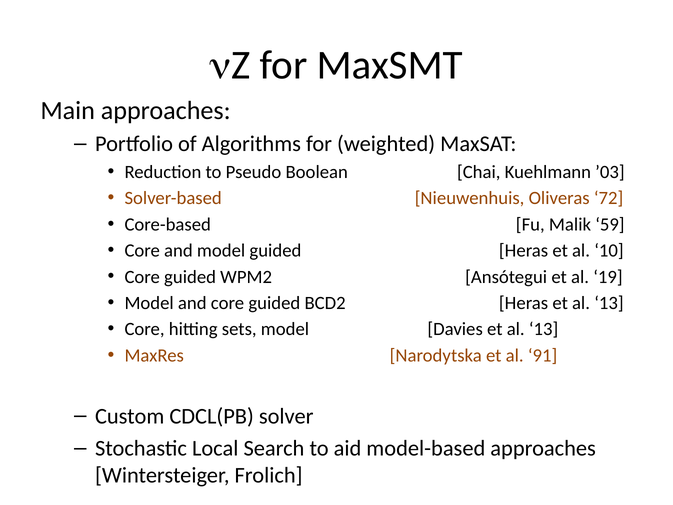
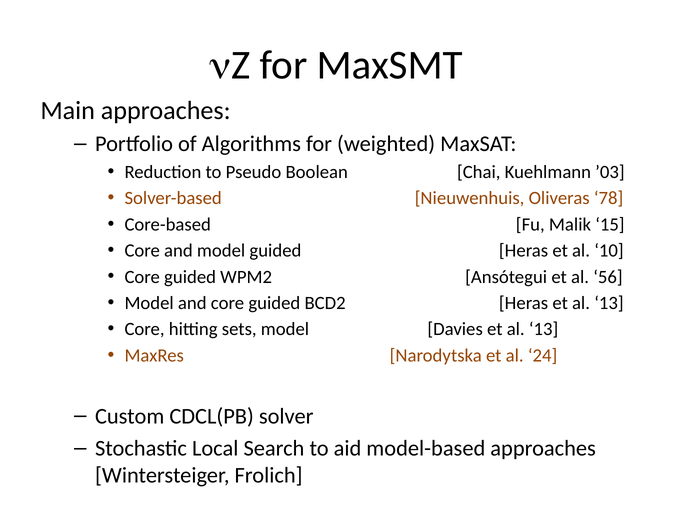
72: 72 -> 78 (609, 198)
59: 59 -> 15 (610, 224)
19: 19 -> 56 (608, 277)
91: 91 -> 24 (543, 355)
